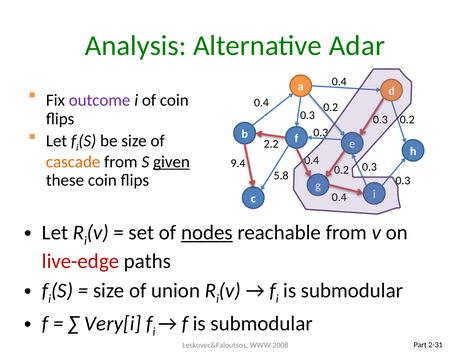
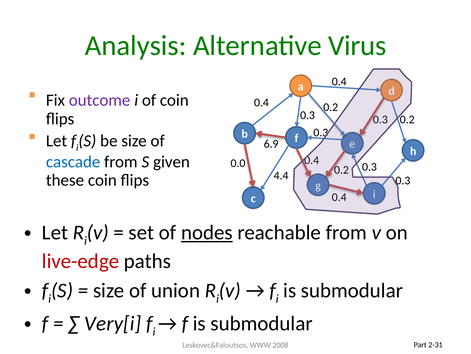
Adar: Adar -> Virus (357, 46)
2.2: 2.2 -> 6.9 (271, 144)
cascade colour: orange -> blue (73, 161)
given underline: present -> none (171, 161)
9.4: 9.4 -> 0.0 (238, 163)
5.8: 5.8 -> 4.4 (281, 175)
